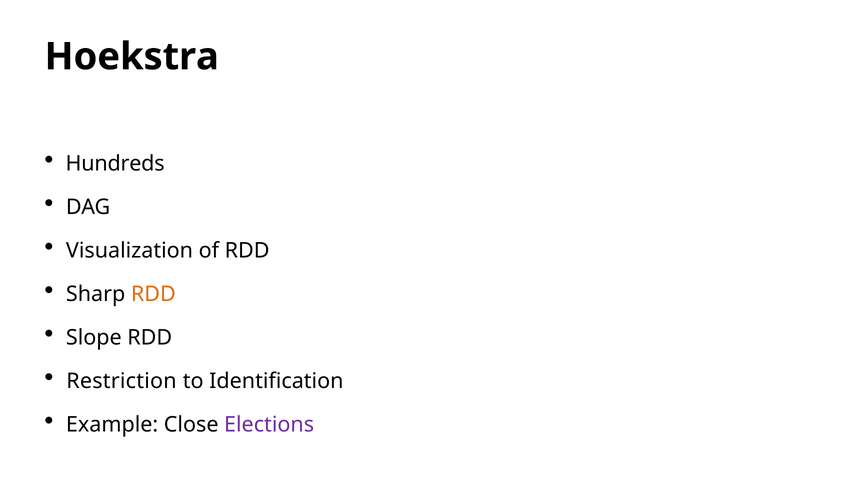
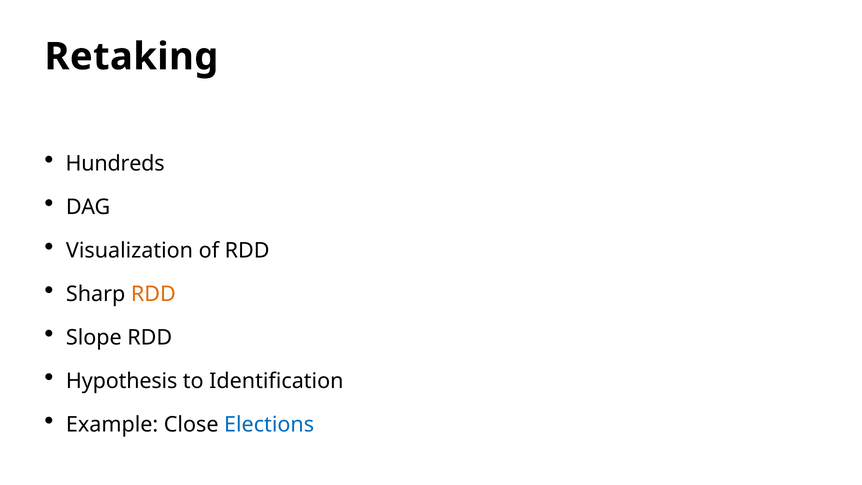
Hoekstra: Hoekstra -> Retaking (131, 57)
Restriction: Restriction -> Hypothesis (122, 381)
Elections colour: purple -> blue (269, 424)
